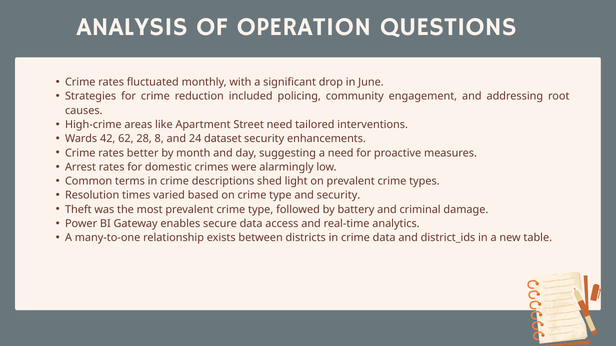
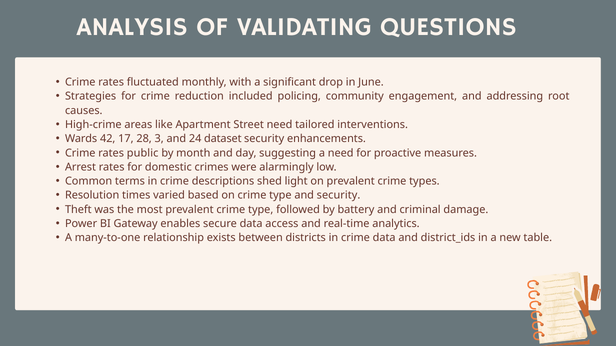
OPERATION: OPERATION -> VALIDATING (304, 27)
62: 62 -> 17 (126, 139)
8: 8 -> 3 (159, 139)
better: better -> public (143, 153)
